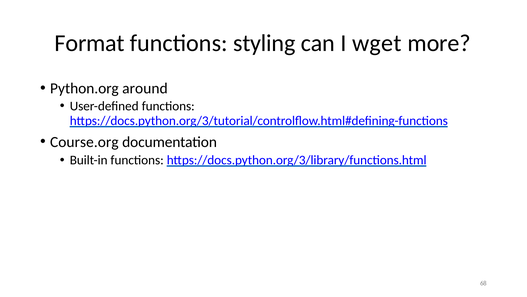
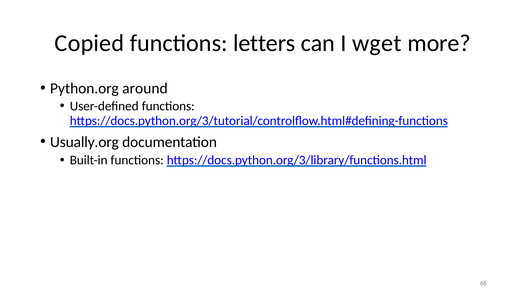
Format: Format -> Copied (89, 43)
styling: styling -> letters (264, 43)
Course.org: Course.org -> Usually.org (84, 142)
